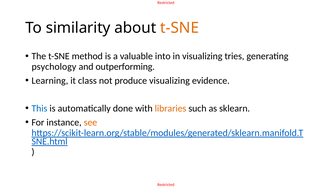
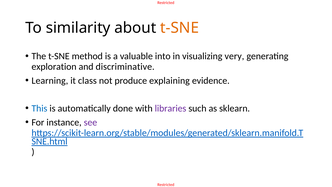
tries: tries -> very (234, 56)
psychology: psychology -> exploration (54, 67)
outperforming: outperforming -> discriminative (125, 67)
produce visualizing: visualizing -> explaining (169, 80)
libraries colour: orange -> purple (171, 108)
see colour: orange -> purple (90, 122)
